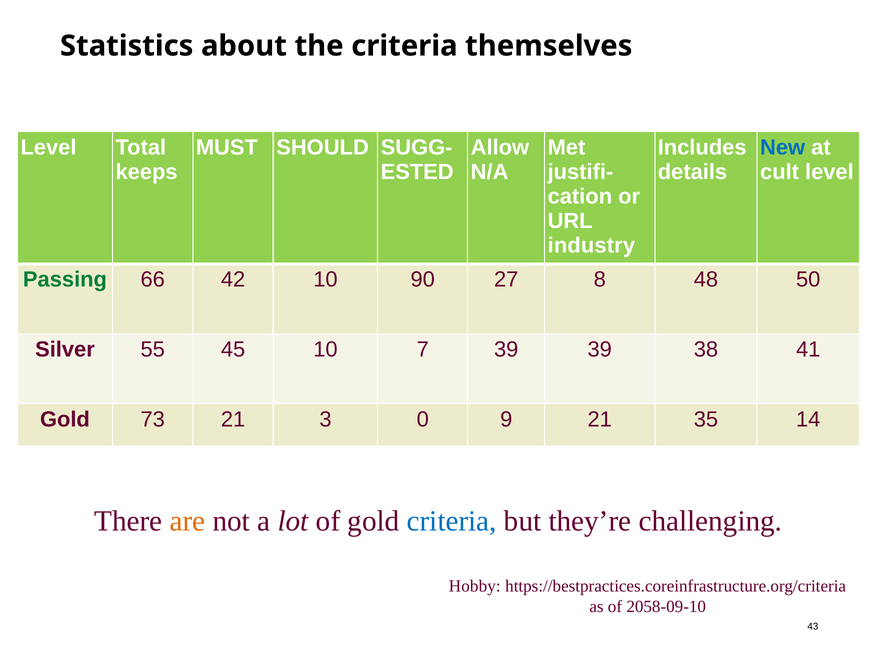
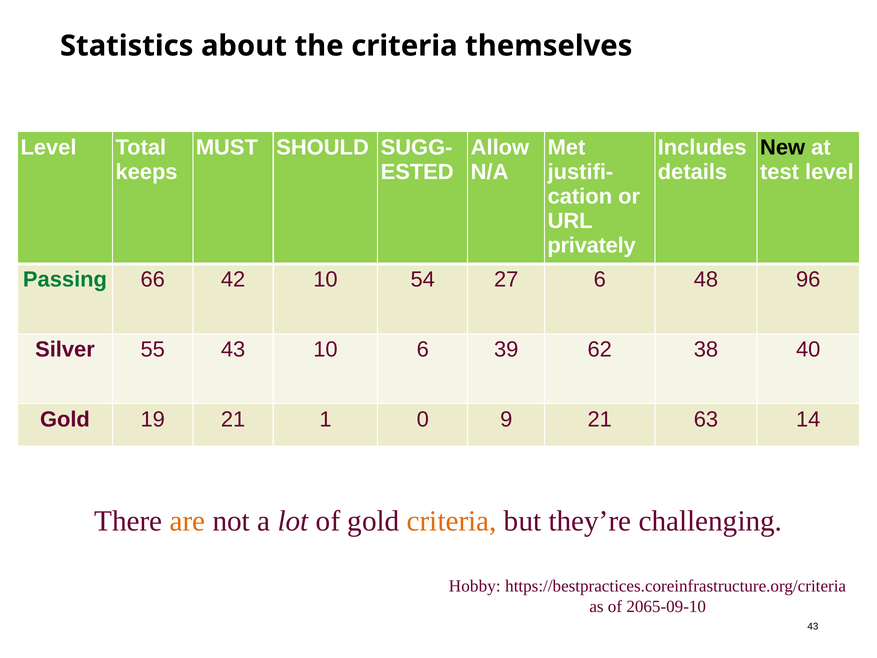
New colour: blue -> black (783, 147)
cult: cult -> test (780, 172)
industry: industry -> privately (592, 245)
90: 90 -> 54 (423, 280)
27 8: 8 -> 6 (600, 280)
50: 50 -> 96 (808, 280)
55 45: 45 -> 43 (233, 349)
10 7: 7 -> 6 (423, 349)
39 39: 39 -> 62 (600, 349)
41: 41 -> 40 (808, 349)
73: 73 -> 19 (153, 419)
3: 3 -> 1 (326, 419)
35: 35 -> 63 (706, 419)
criteria colour: blue -> orange (452, 521)
2058-09-10: 2058-09-10 -> 2065-09-10 (666, 606)
